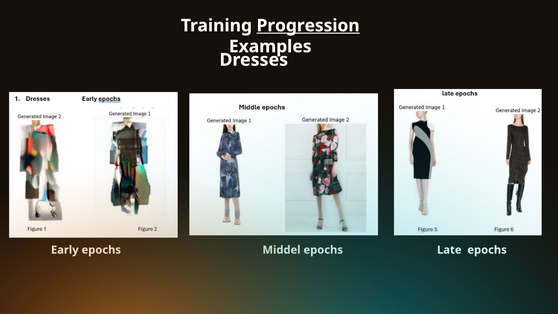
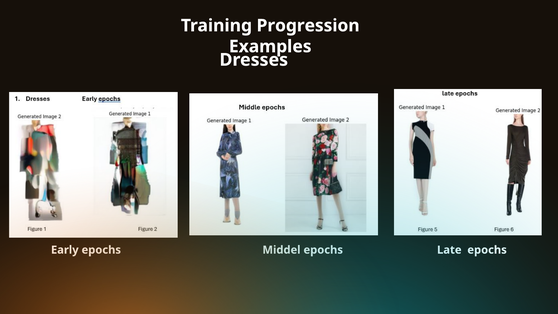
Progression underline: present -> none (308, 26)
